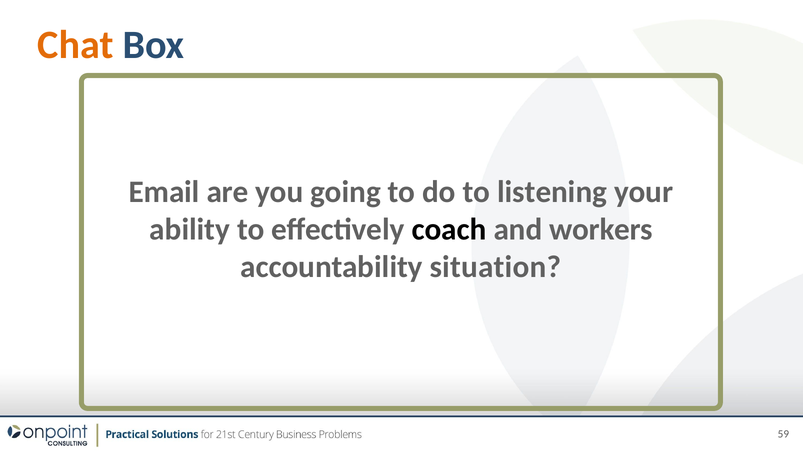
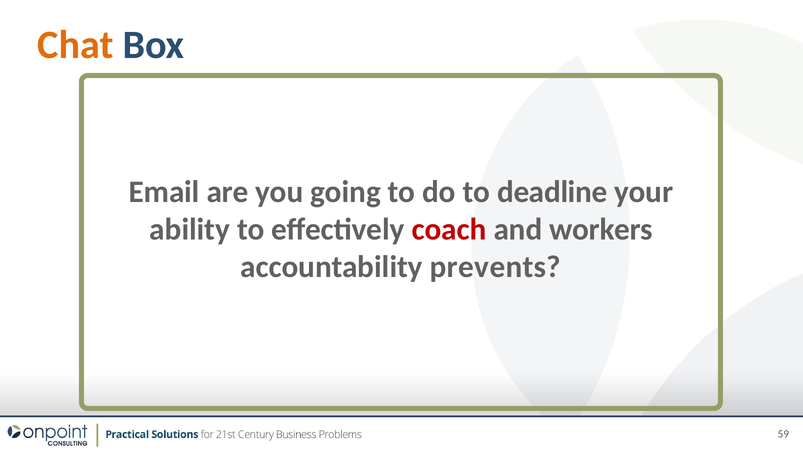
listening: listening -> deadline (552, 192)
coach colour: black -> red (449, 229)
situation: situation -> prevents (495, 267)
